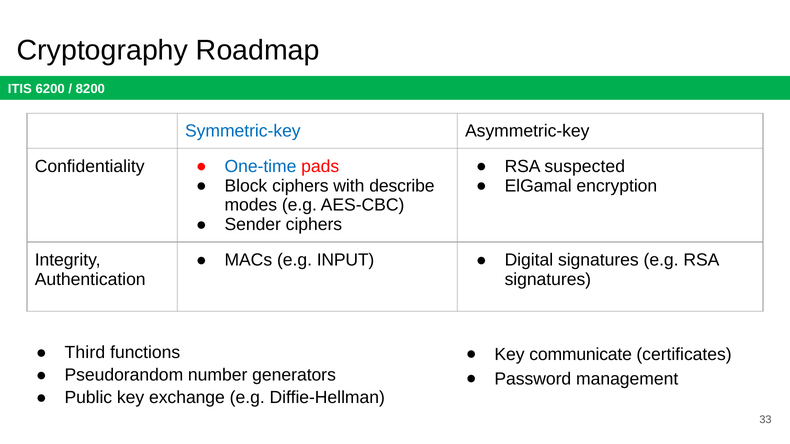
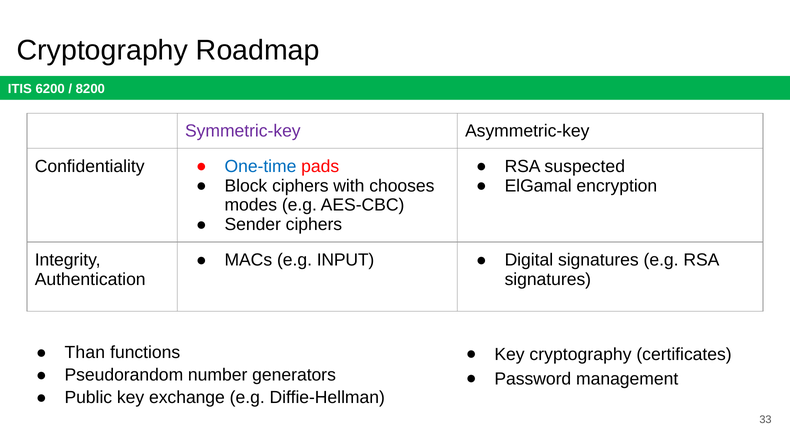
Symmetric-key colour: blue -> purple (243, 131)
describe: describe -> chooses (402, 186)
Third: Third -> Than (85, 353)
Key communicate: communicate -> cryptography (580, 355)
